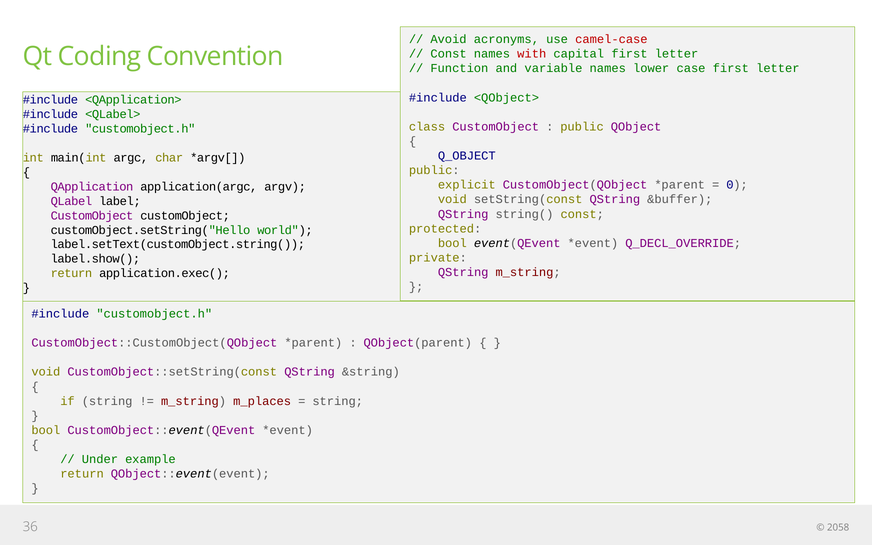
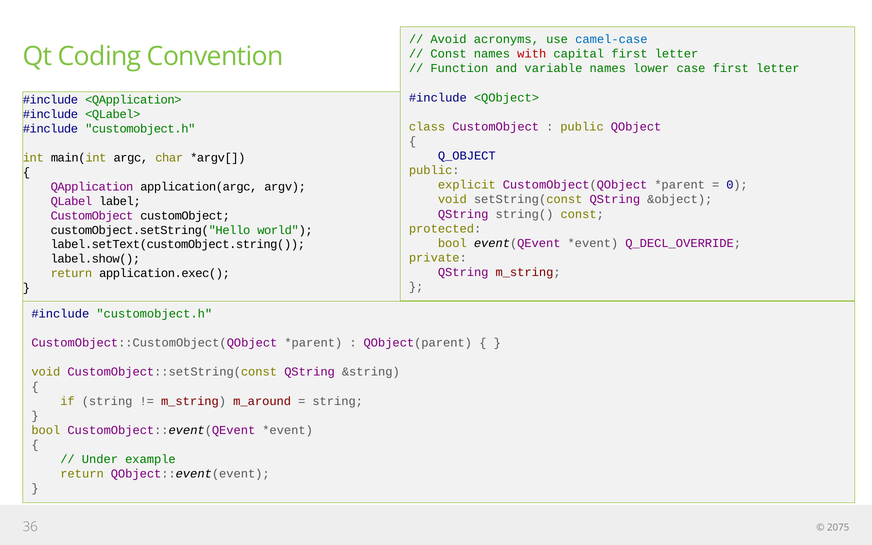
camel-case colour: red -> blue (611, 39)
&buffer: &buffer -> &object (680, 199)
m_places: m_places -> m_around (262, 401)
2058: 2058 -> 2075 (838, 528)
